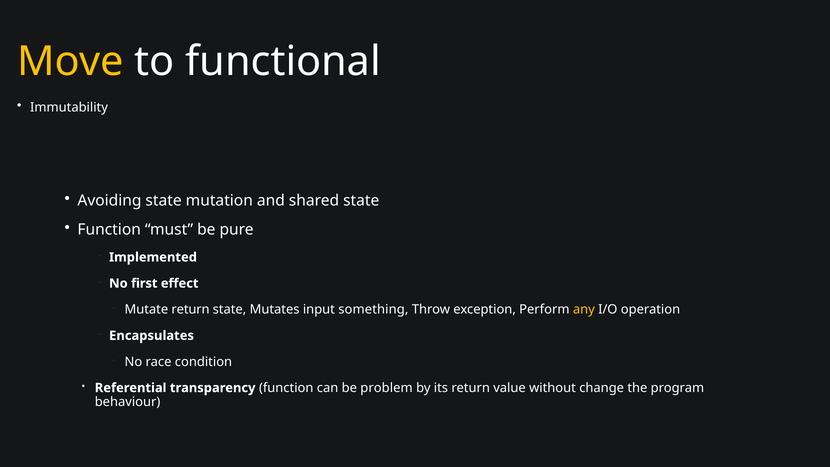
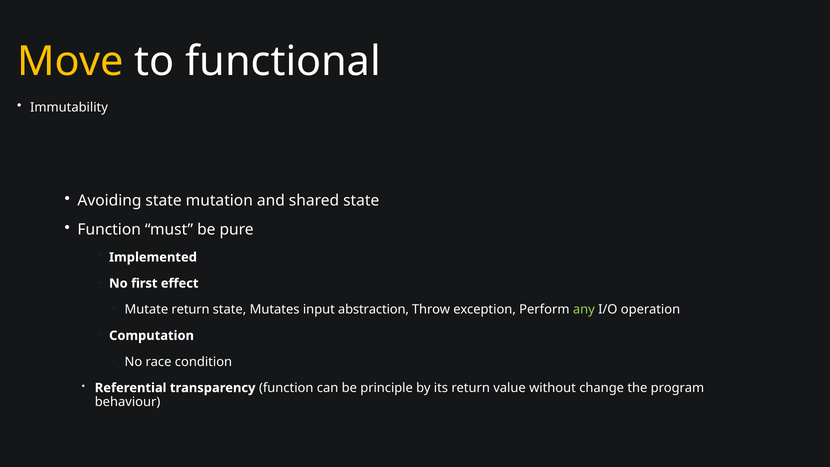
something: something -> abstraction (373, 309)
any colour: yellow -> light green (584, 309)
Encapsulates: Encapsulates -> Computation (152, 336)
problem: problem -> principle (387, 388)
